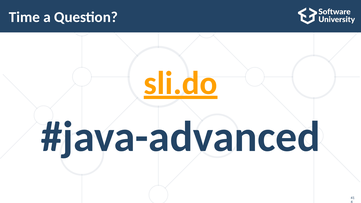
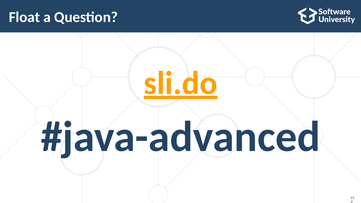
Time: Time -> Float (24, 17)
